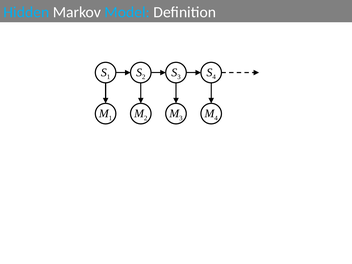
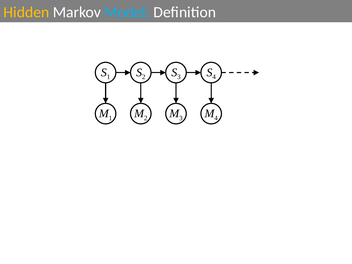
Hidden colour: light blue -> yellow (26, 12)
